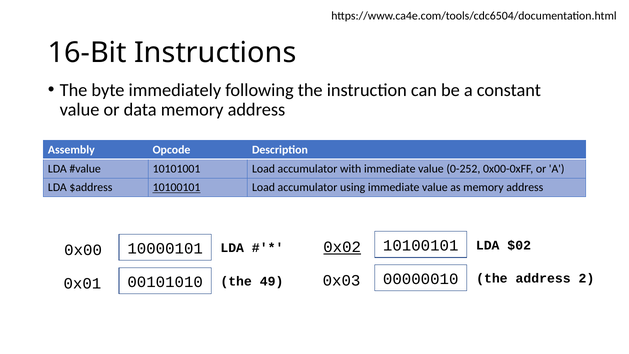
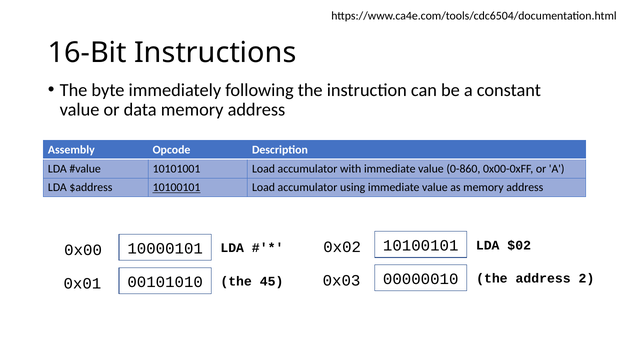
0-252: 0-252 -> 0-860 (463, 169)
0x02 underline: present -> none (342, 247)
49: 49 -> 45 (272, 281)
